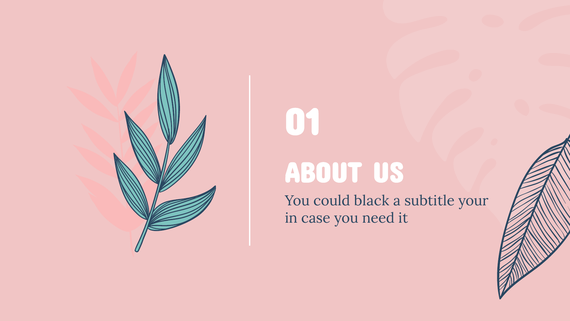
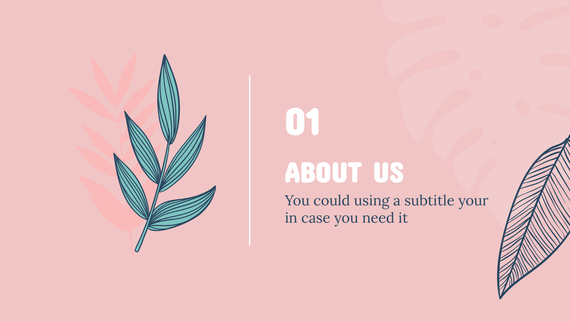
black: black -> using (372, 201)
